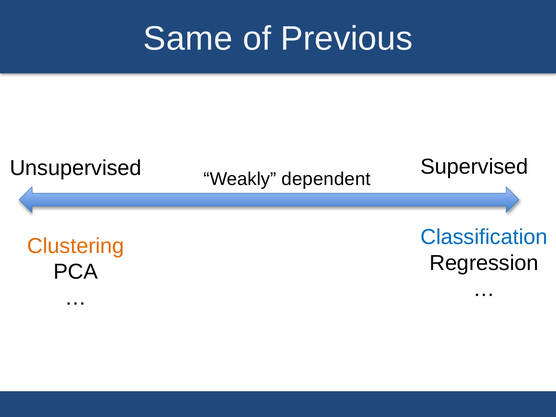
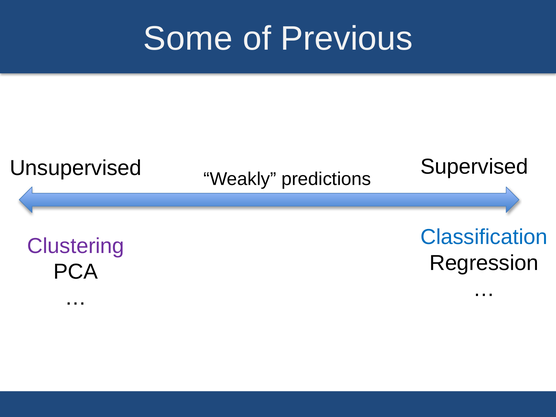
Same: Same -> Some (188, 39)
dependent: dependent -> predictions (326, 179)
Clustering colour: orange -> purple (76, 246)
